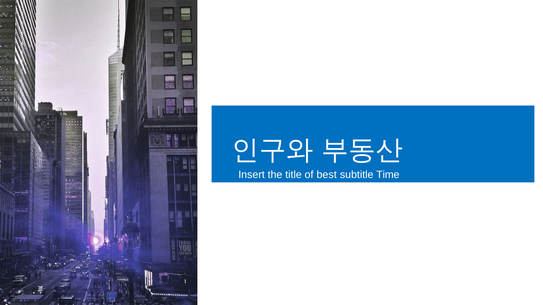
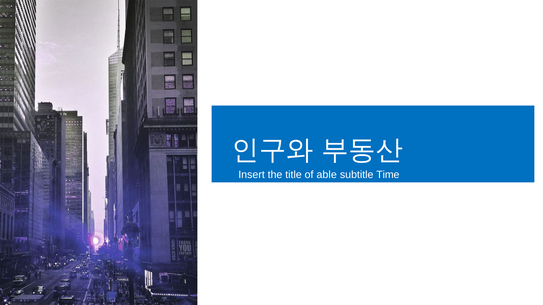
best: best -> able (327, 175)
